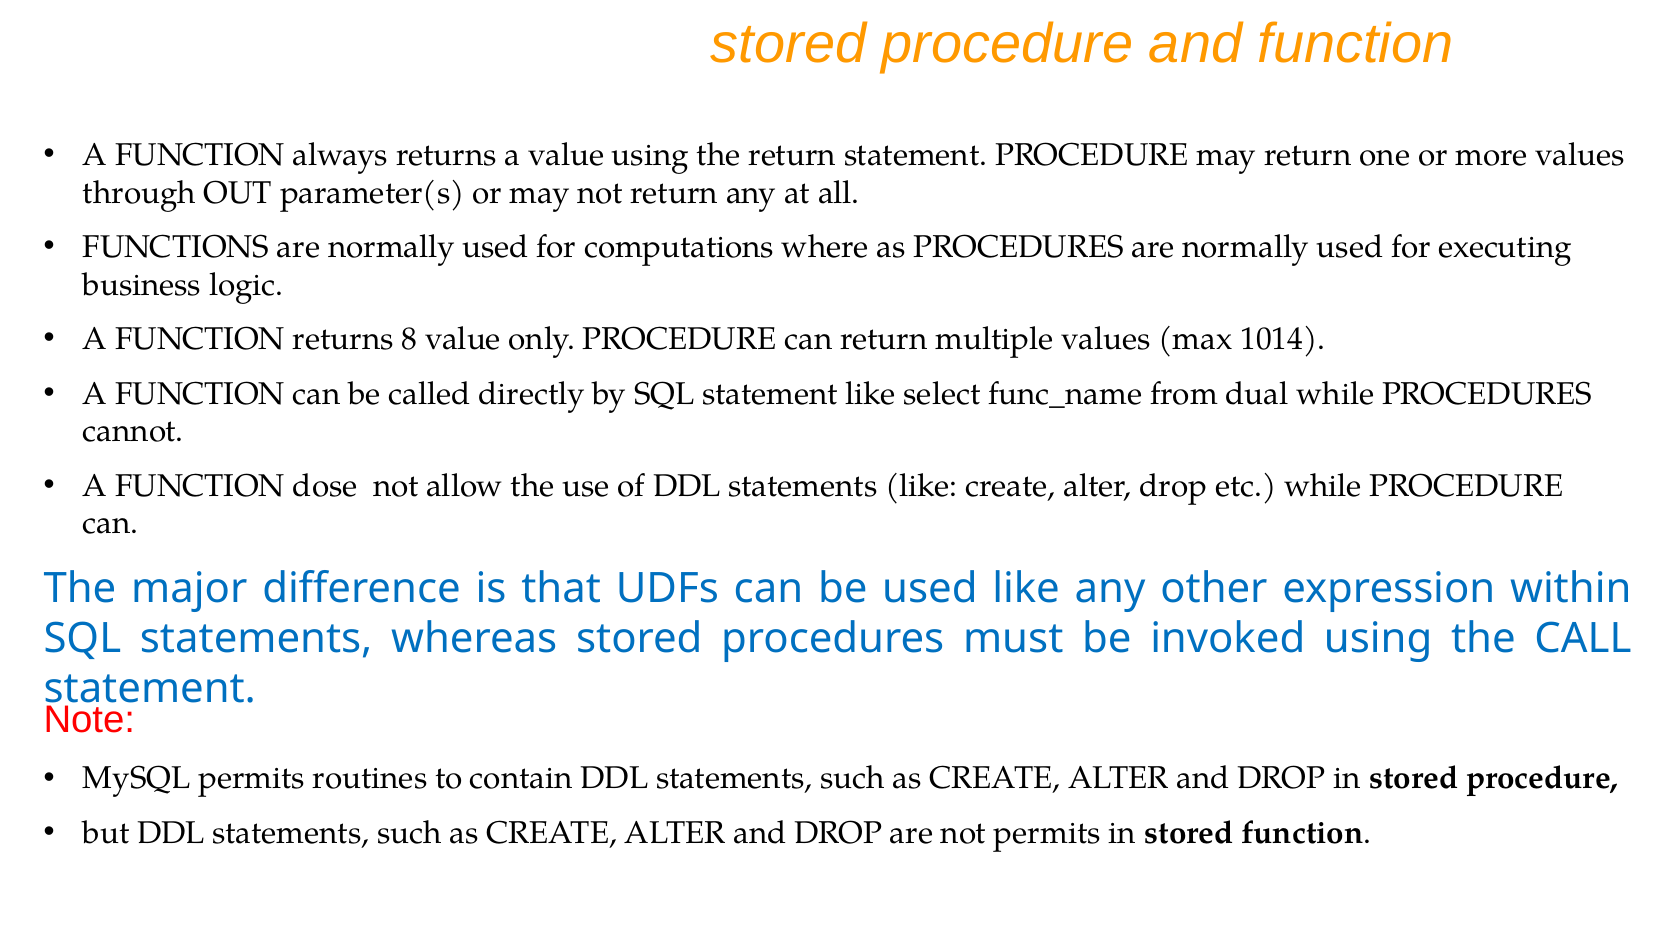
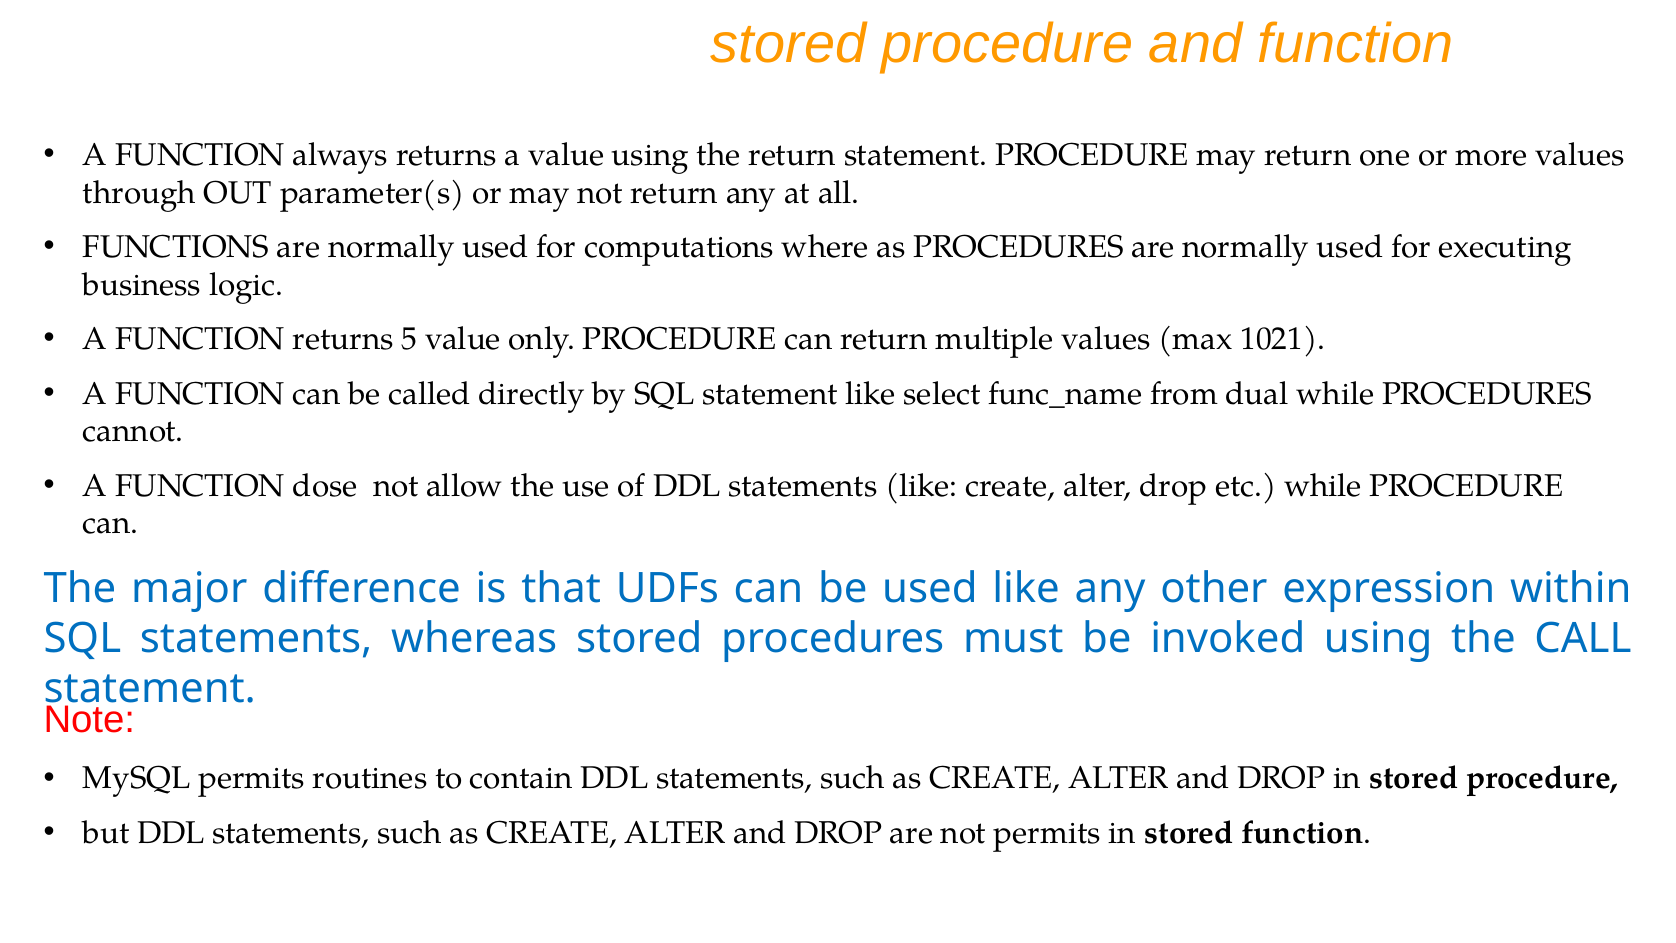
8: 8 -> 5 (410, 339)
1014: 1014 -> 1021 (1283, 339)
